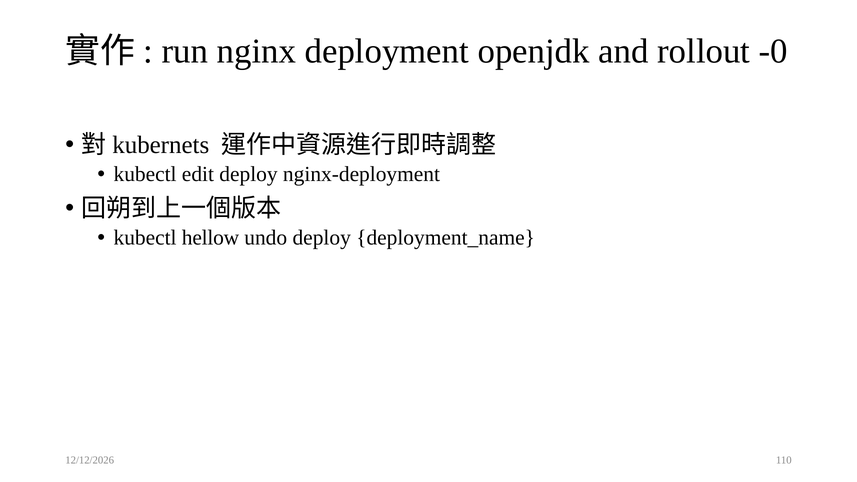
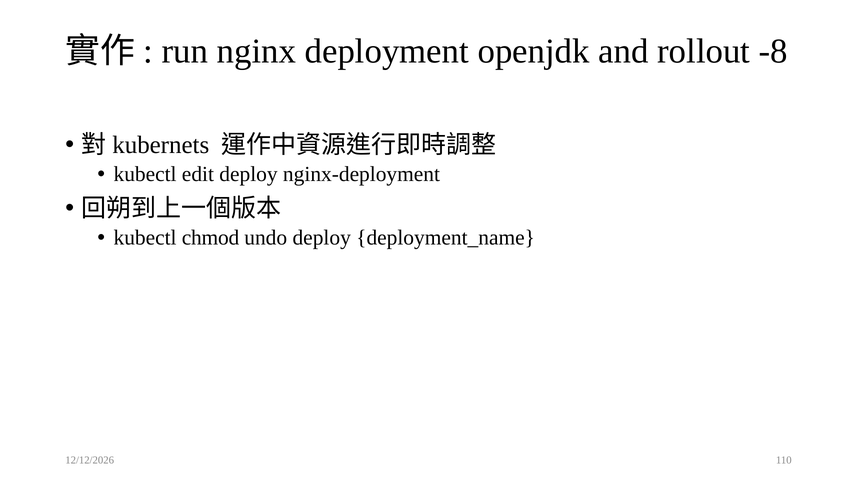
-0: -0 -> -8 (773, 51)
hellow: hellow -> chmod (211, 238)
